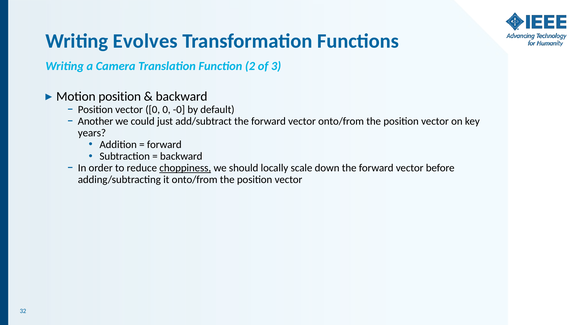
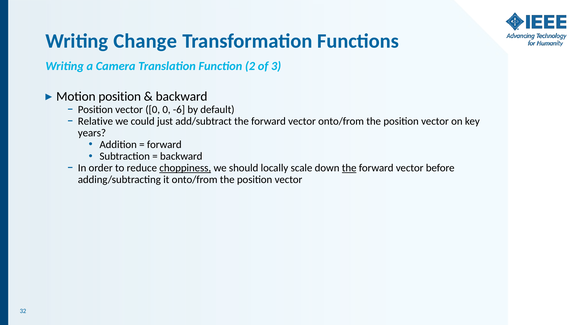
Evolves: Evolves -> Change (145, 41)
-0: -0 -> -6 (179, 109)
Another: Another -> Relative (95, 121)
the underline: none -> present (349, 168)
